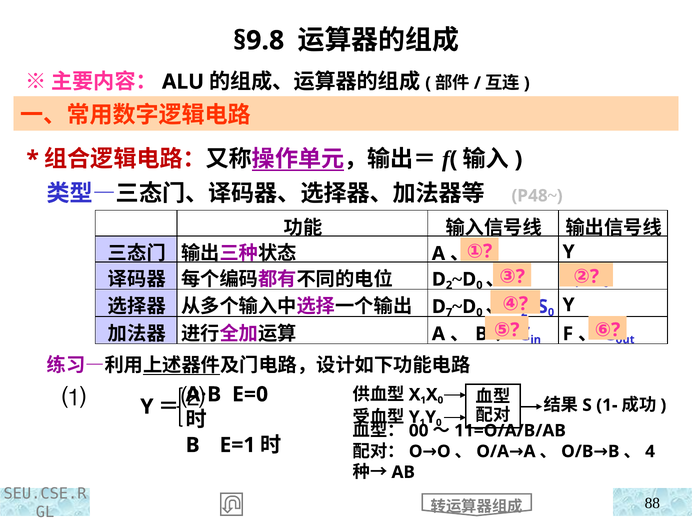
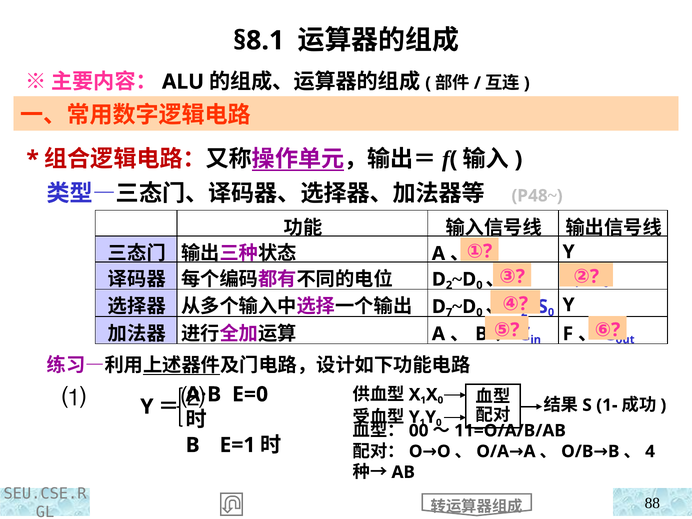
§9.8: §9.8 -> §8.1 (259, 40)
